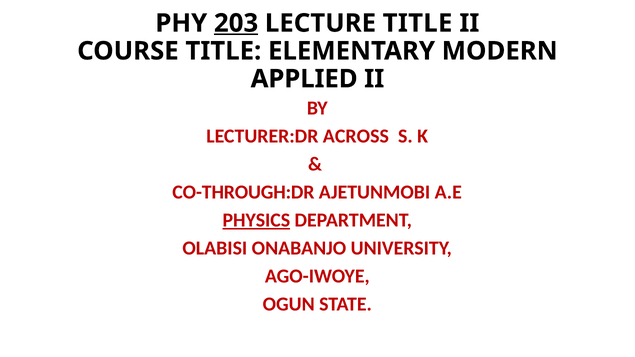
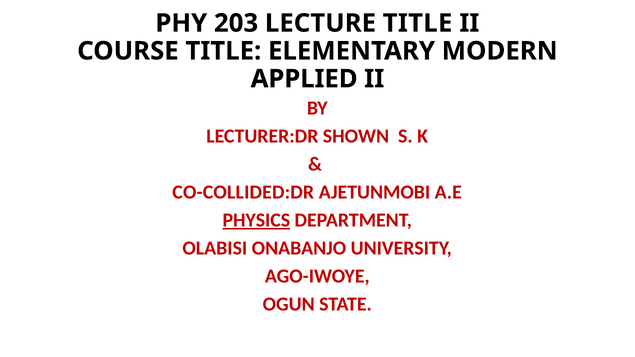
203 underline: present -> none (236, 23)
ACROSS: ACROSS -> SHOWN (356, 136)
CO-THROUGH:DR: CO-THROUGH:DR -> CO-COLLIDED:DR (243, 192)
